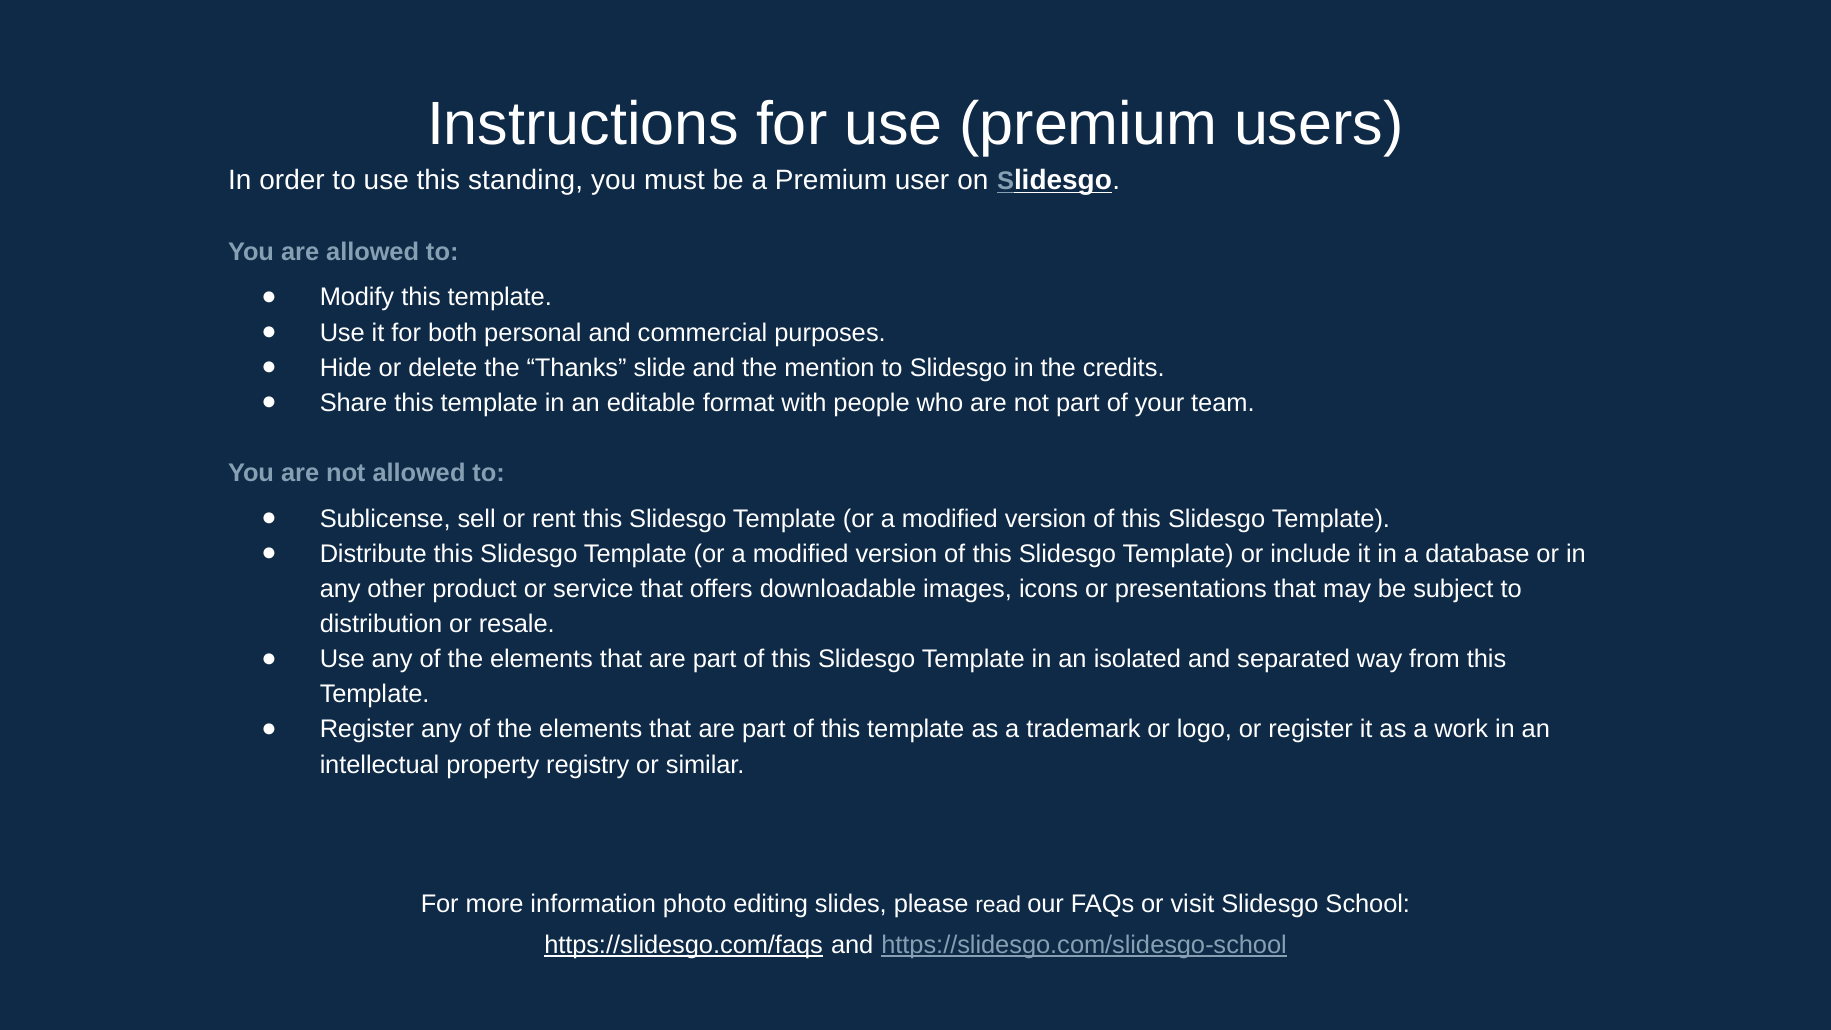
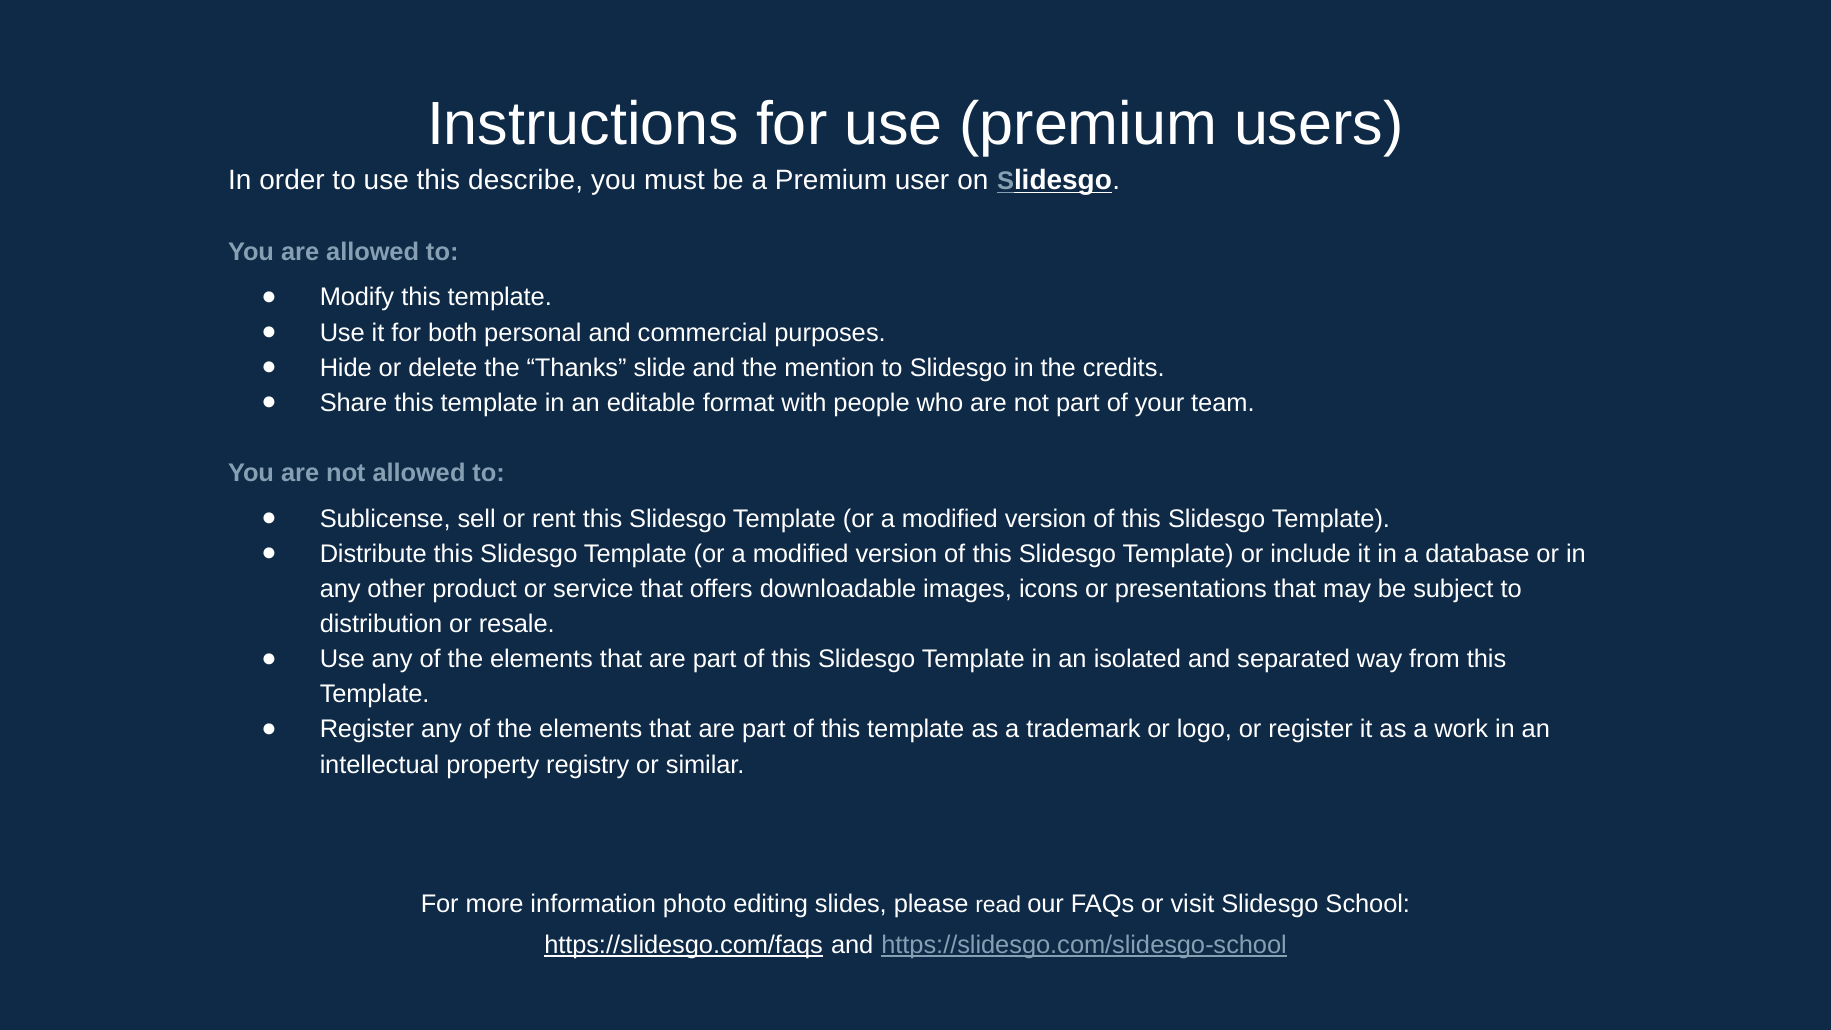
standing: standing -> describe (526, 180)
